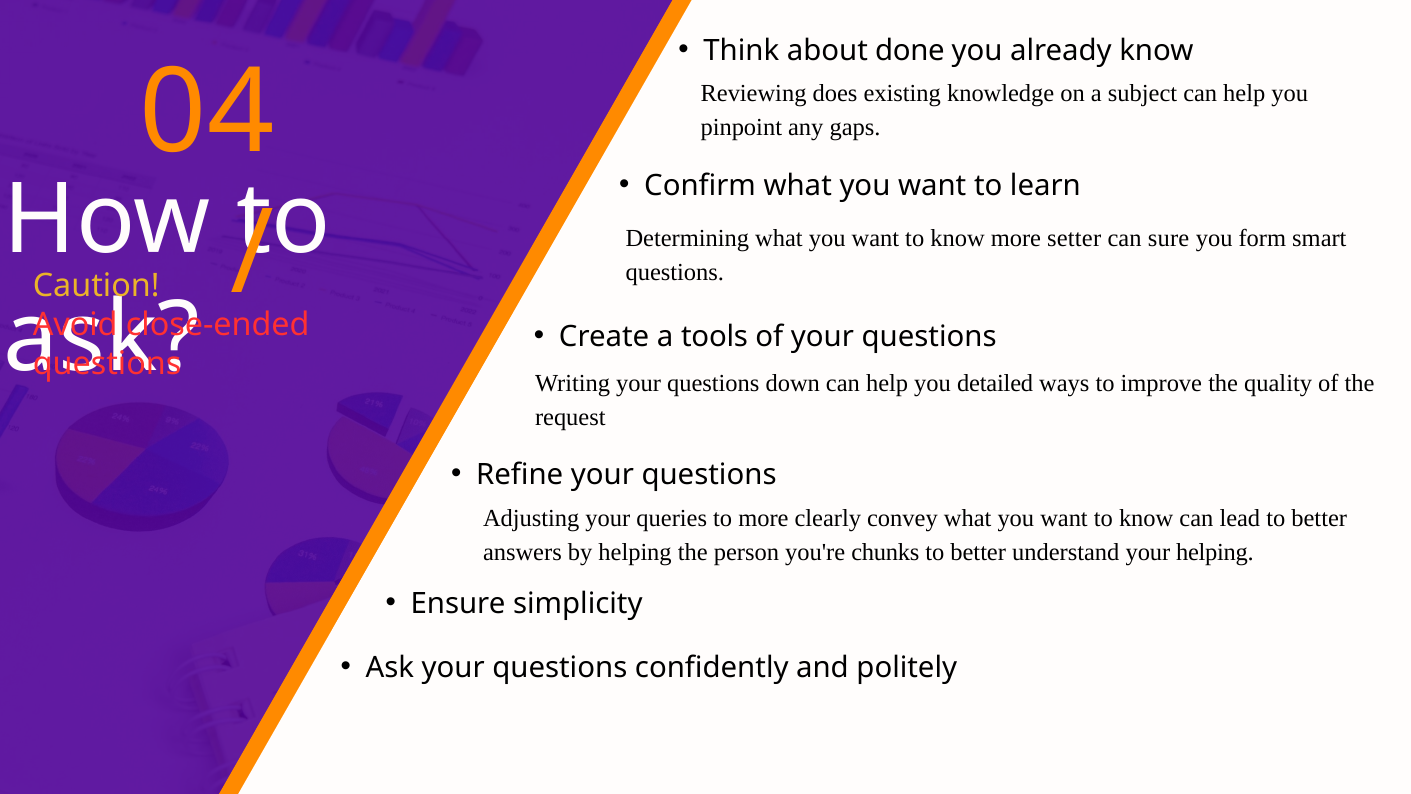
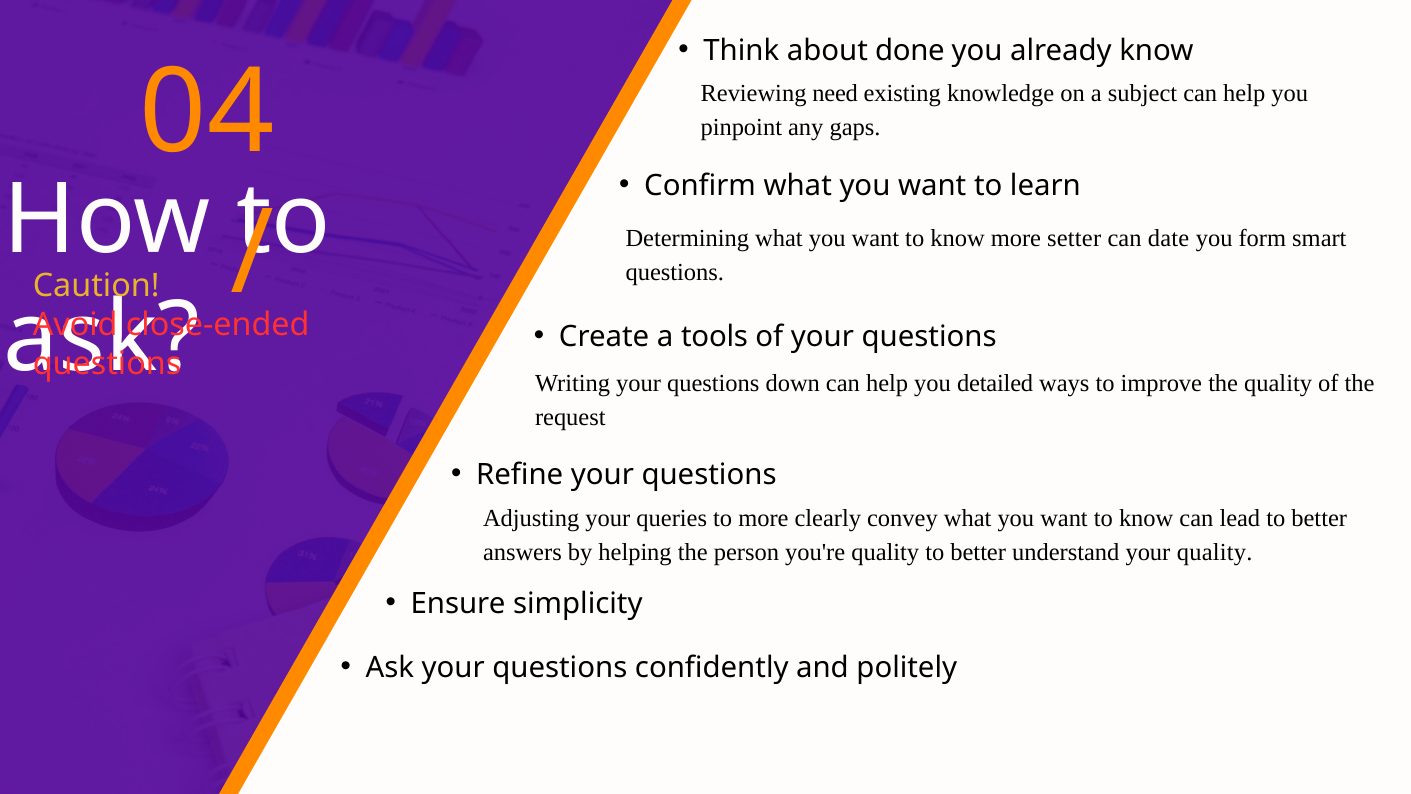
does: does -> need (835, 93)
sure: sure -> date (1169, 238)
you're chunks: chunks -> quality (885, 552)
your helping: helping -> quality (1215, 552)
